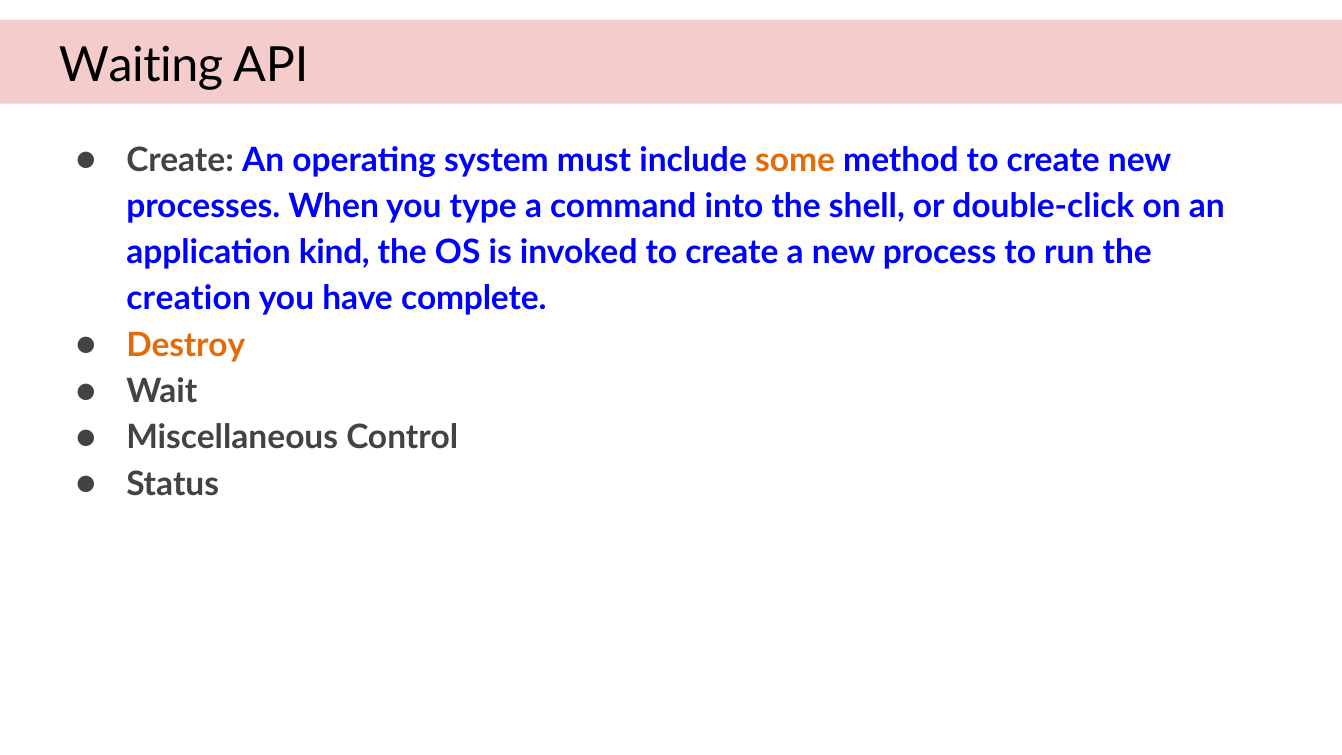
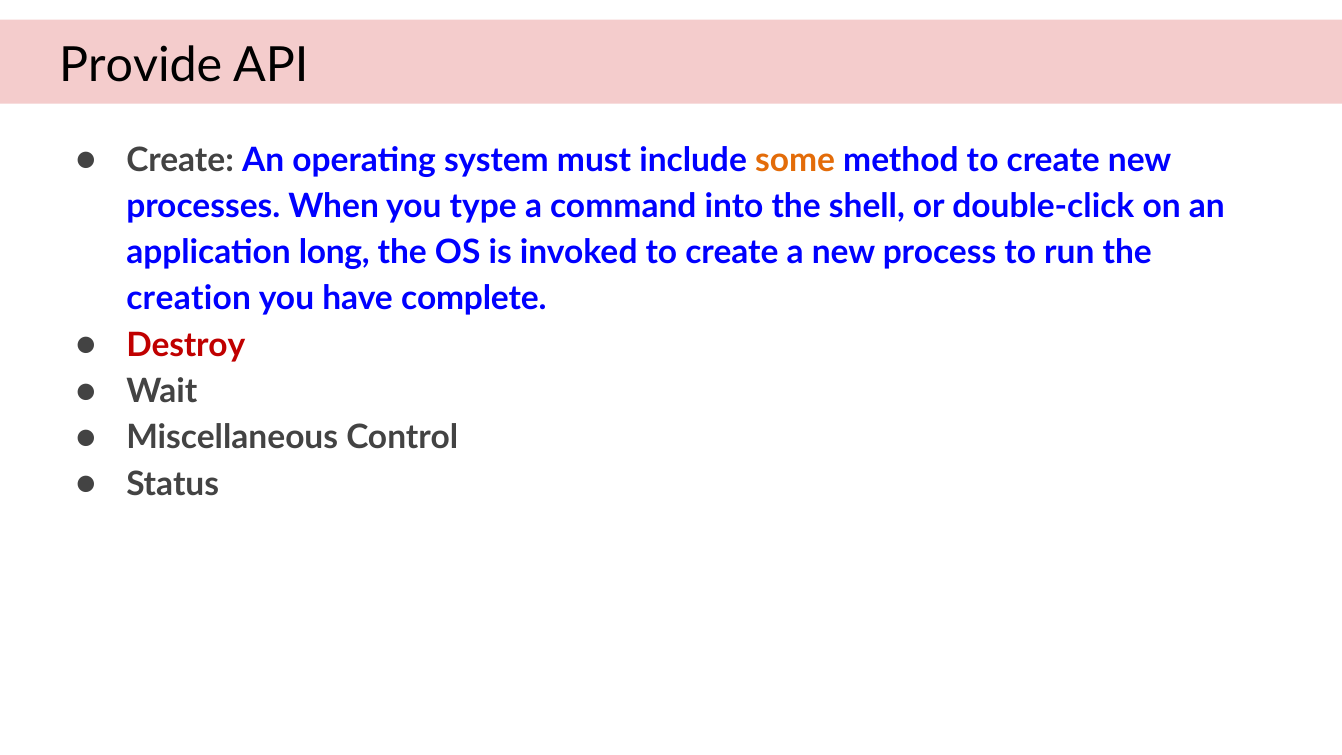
Waiting: Waiting -> Provide (141, 66)
kind: kind -> long (334, 253)
Destroy colour: orange -> red (186, 345)
